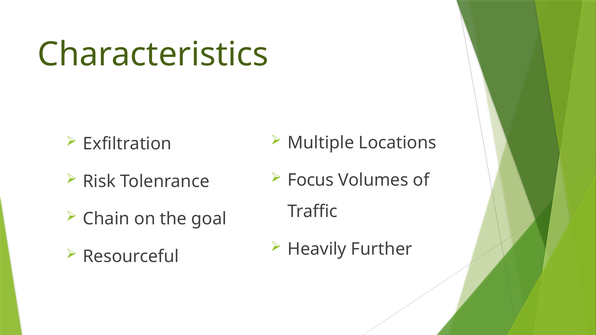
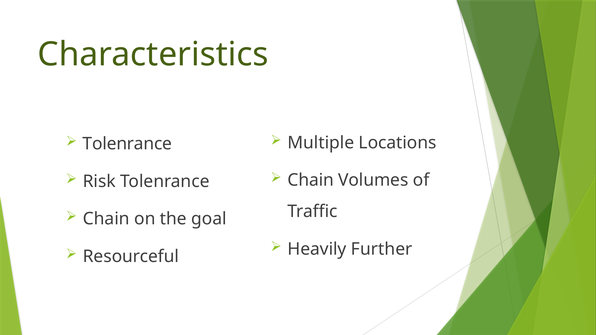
Exfiltration: Exfiltration -> Tolenrance (127, 144)
Focus: Focus -> Chain (311, 180)
